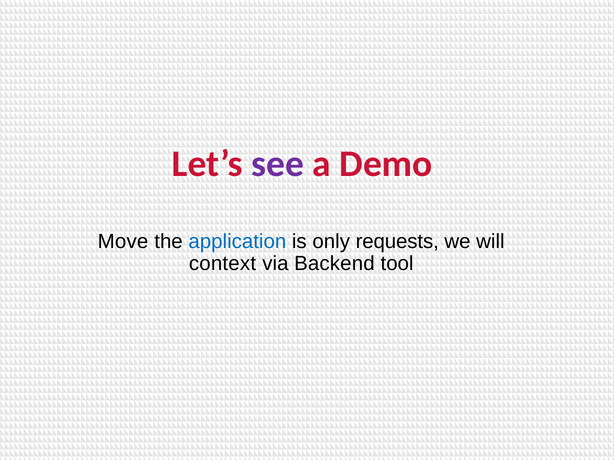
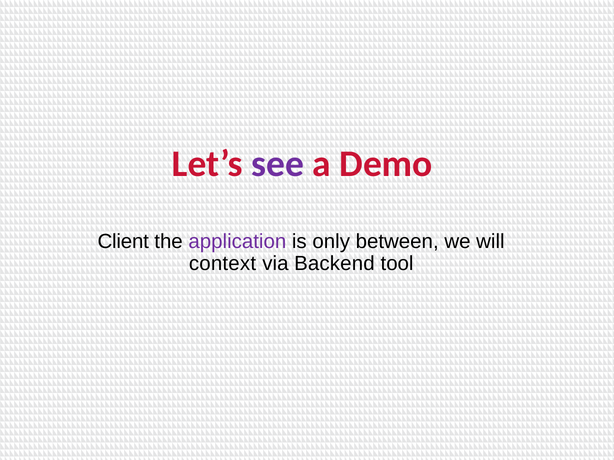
Move: Move -> Client (123, 242)
application colour: blue -> purple (237, 242)
requests: requests -> between (397, 242)
